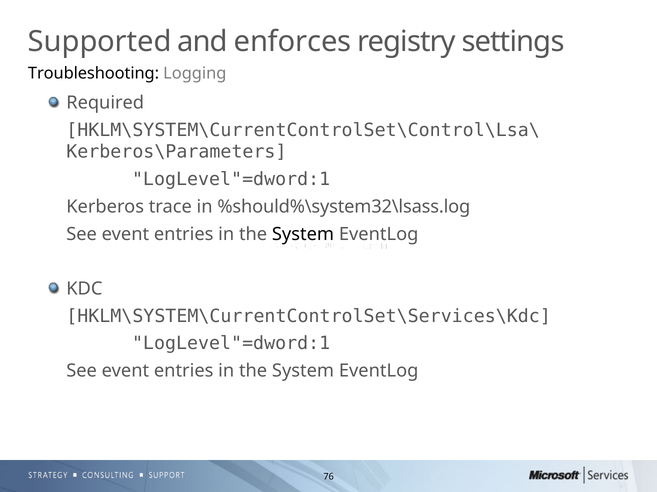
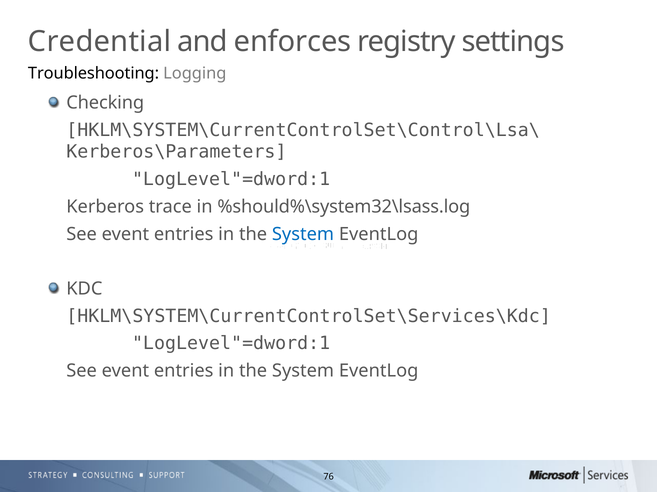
Supported: Supported -> Credential (100, 42)
Required: Required -> Checking (105, 103)
System colour: black -> blue (303, 234)
